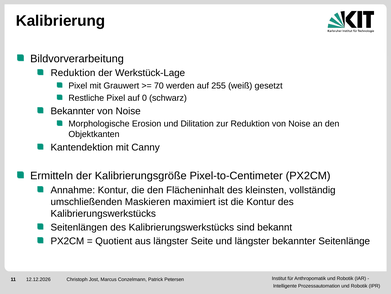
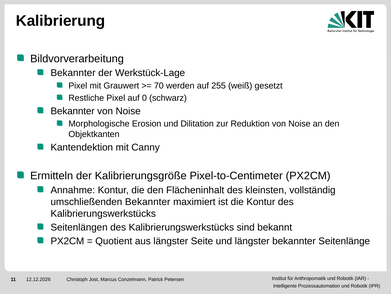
Reduktion: Reduktion -> Bekannter (73, 73)
umschließenden Maskieren: Maskieren -> Bekannter (148, 201)
